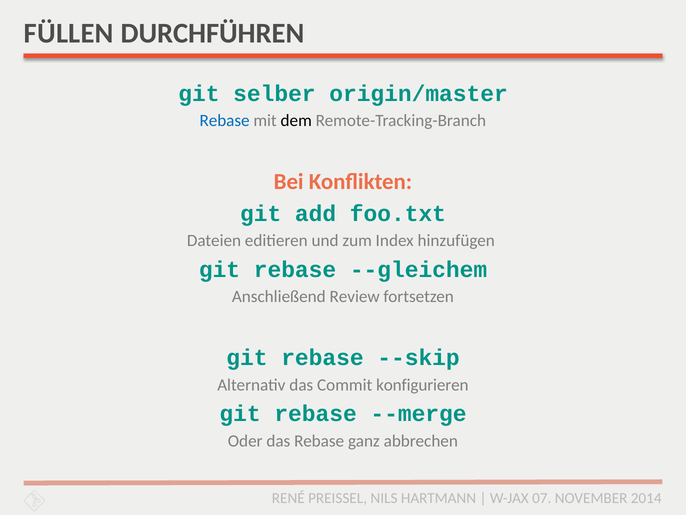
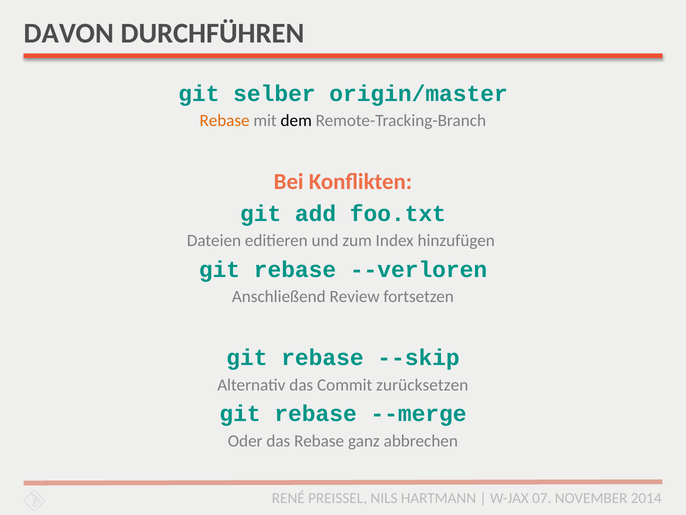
FÜLLEN: FÜLLEN -> DAVON (69, 33)
Rebase colour: blue -> orange (225, 120)
--gleichem: --gleichem -> --verloren (419, 269)
konfigurieren: konfigurieren -> zurücksetzen (422, 385)
